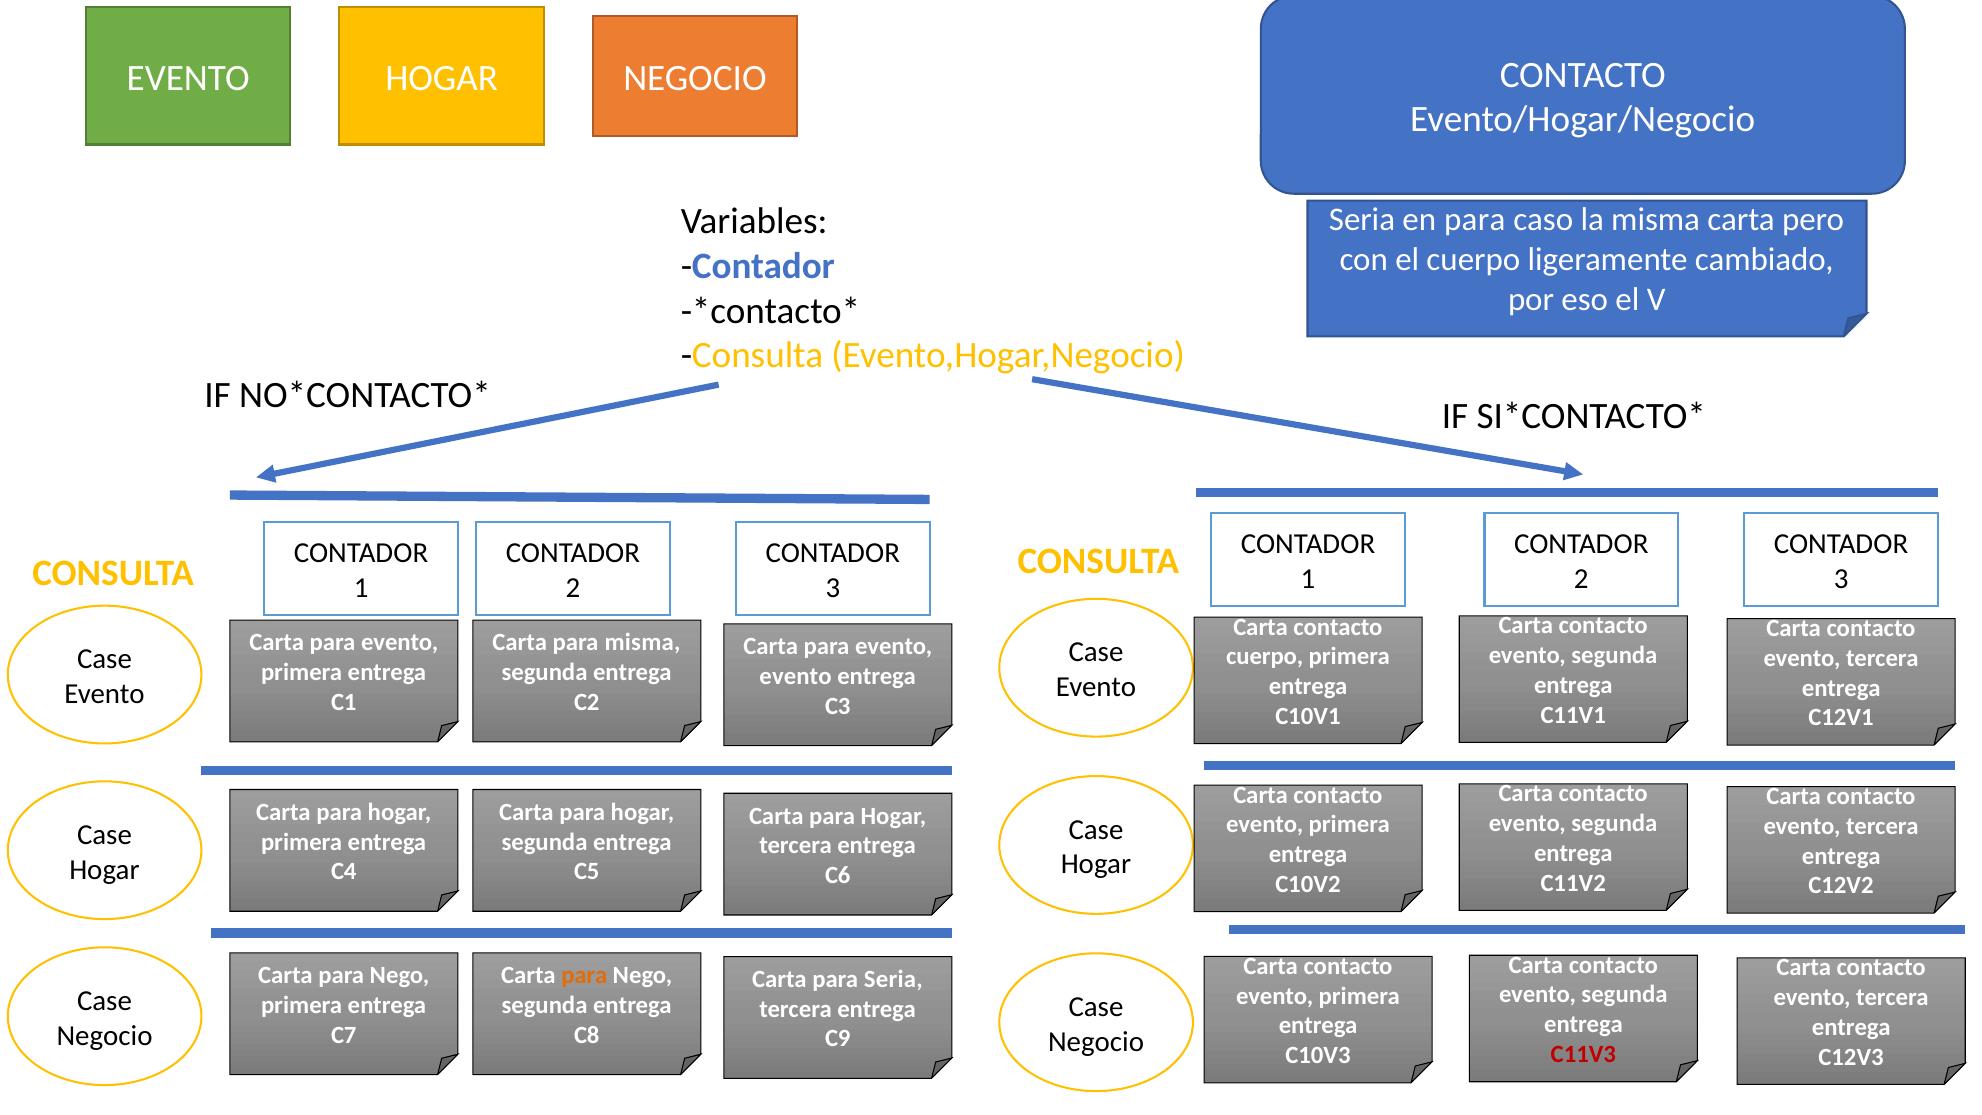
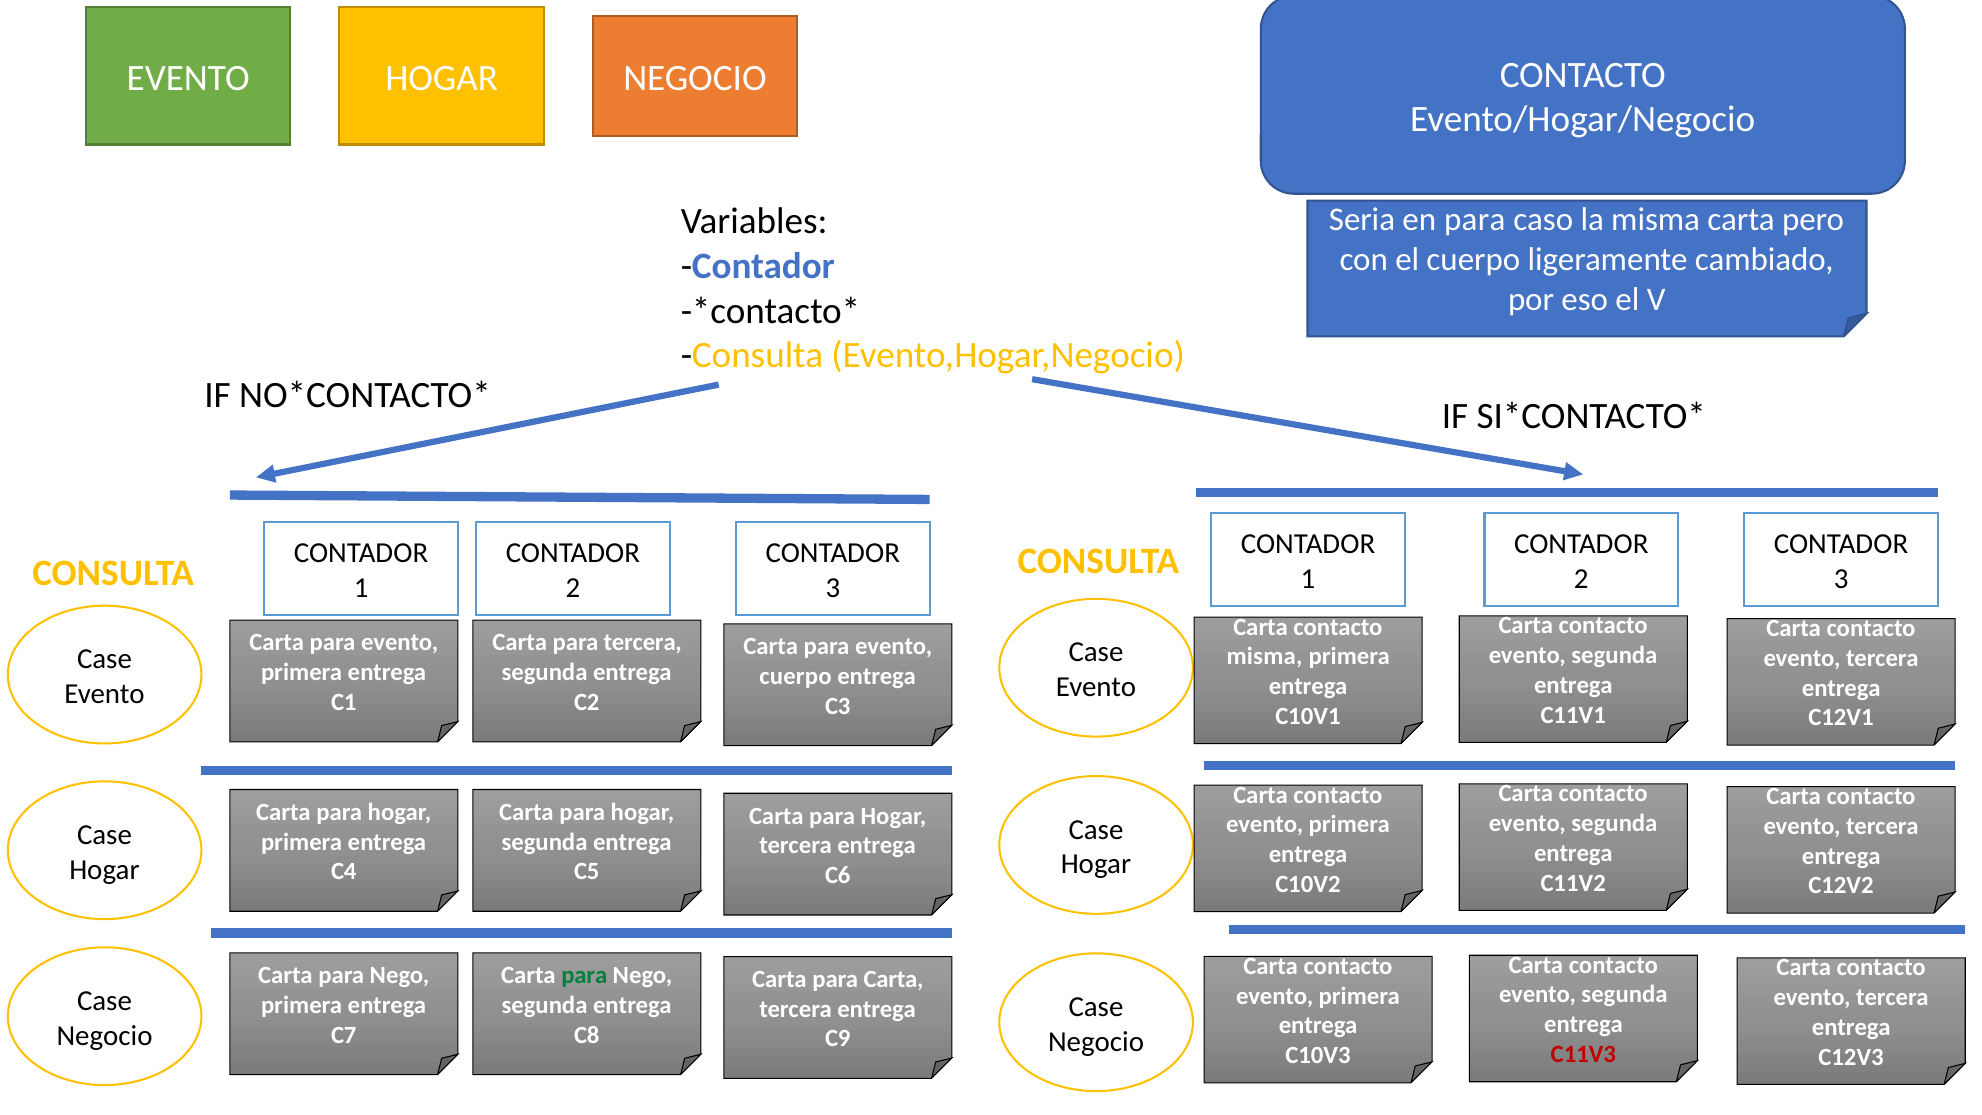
para misma: misma -> tercera (643, 643)
cuerpo: cuerpo -> misma (1265, 657)
evento: evento -> cuerpo (796, 676)
para colour: orange -> green (584, 975)
para Seria: Seria -> Carta (894, 979)
